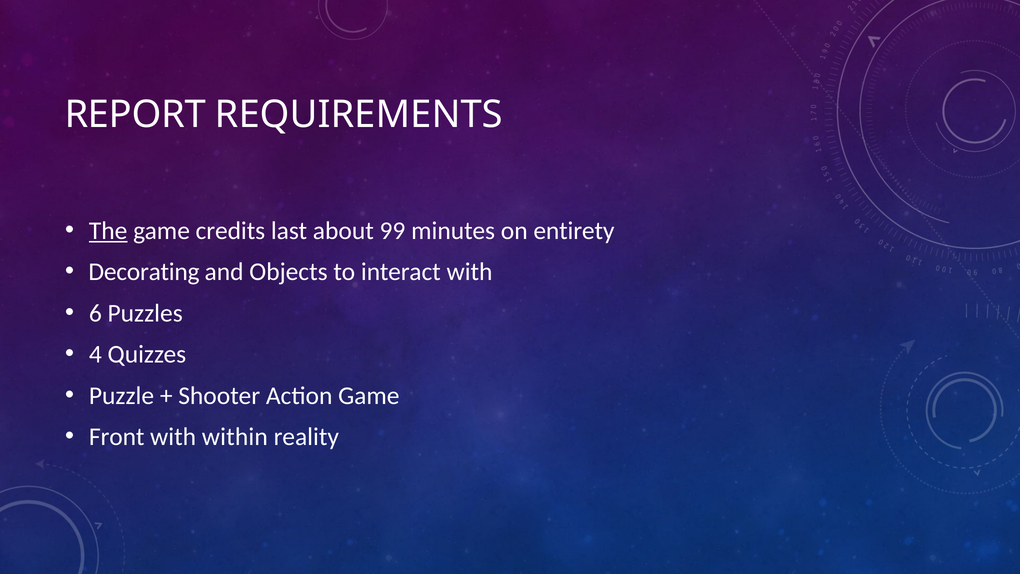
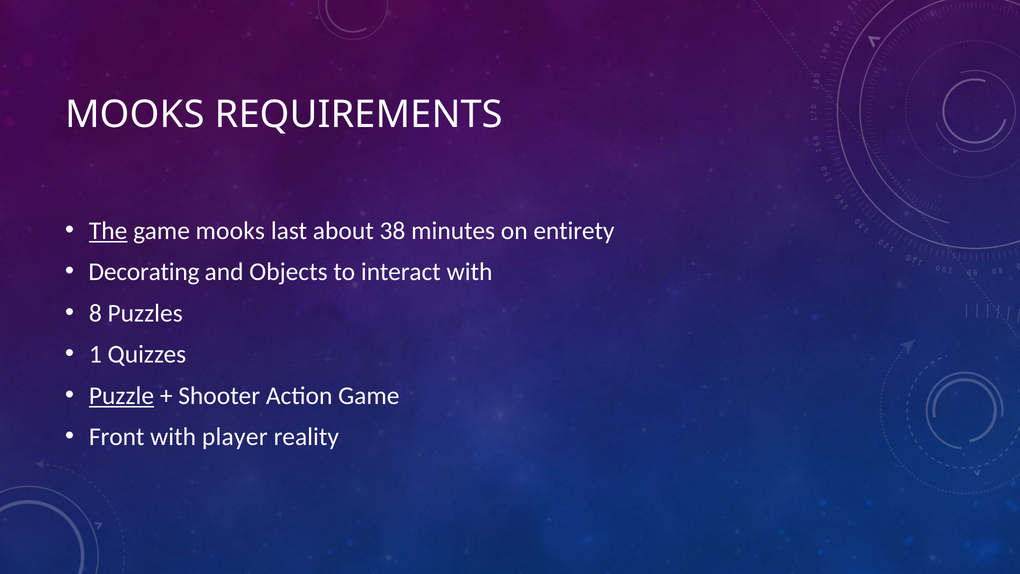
REPORT: REPORT -> MOOKS (135, 115)
game credits: credits -> mooks (230, 231)
99: 99 -> 38 (392, 231)
6: 6 -> 8 (95, 313)
4: 4 -> 1 (95, 354)
Puzzle underline: none -> present (122, 395)
within: within -> player (235, 437)
